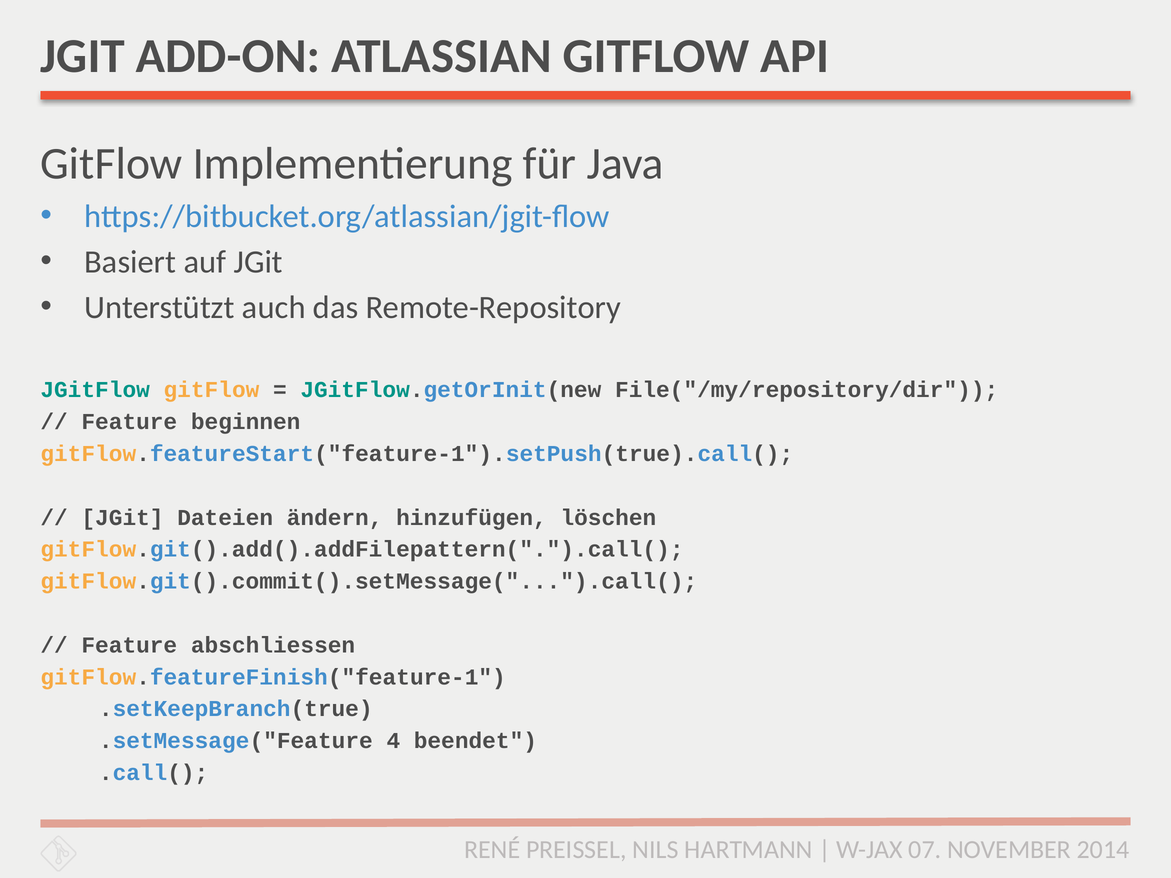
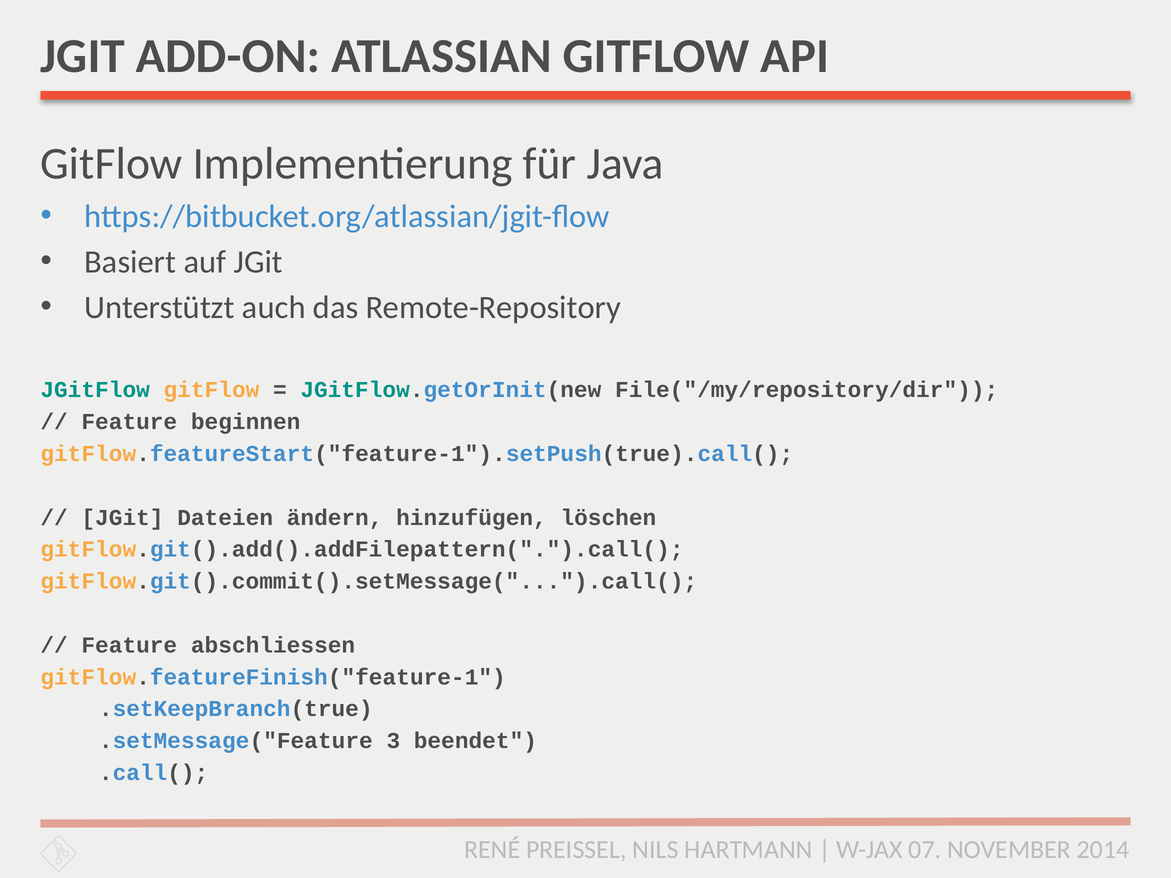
4: 4 -> 3 (393, 741)
